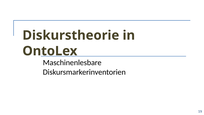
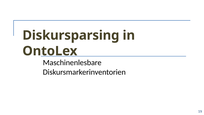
Diskurstheorie: Diskurstheorie -> Diskursparsing (71, 35)
